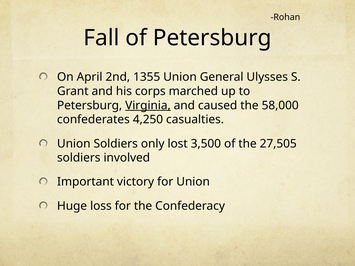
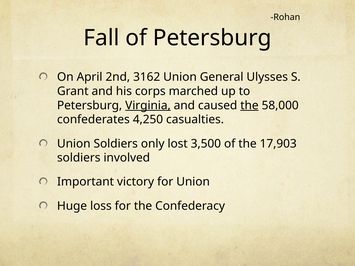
1355: 1355 -> 3162 (147, 77)
the underline: none -> present (249, 105)
27,505: 27,505 -> 17,903 (278, 144)
